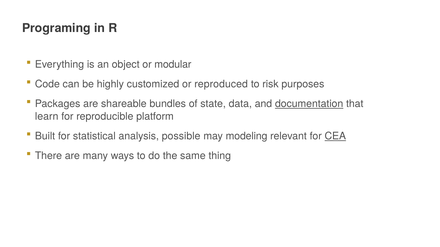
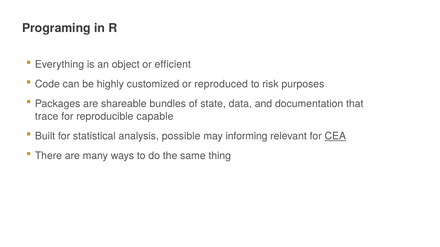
modular: modular -> efficient (173, 65)
documentation underline: present -> none (309, 104)
learn: learn -> trace (47, 117)
platform: platform -> capable (155, 117)
modeling: modeling -> informing (247, 136)
